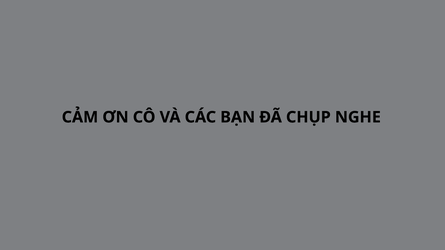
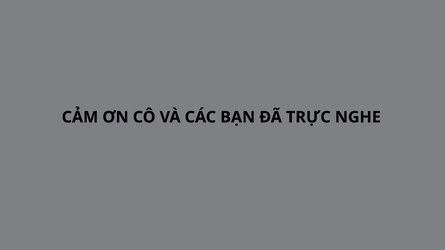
CHỤP: CHỤP -> TRỰC (308, 117)
